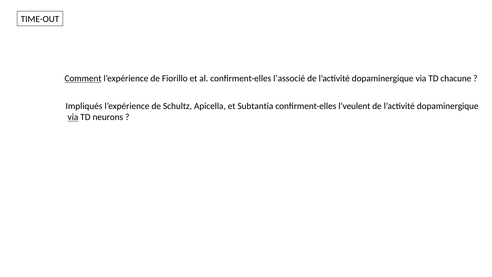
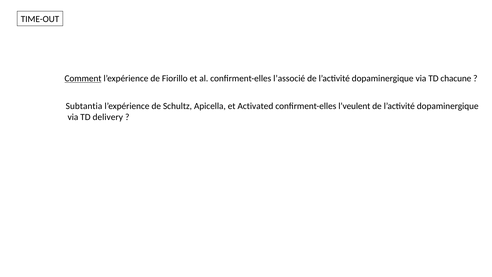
Impliqués: Impliqués -> Subtantia (84, 106)
Subtantia: Subtantia -> Activated (255, 106)
via underline: present -> none (73, 117)
neurons: neurons -> delivery (108, 117)
